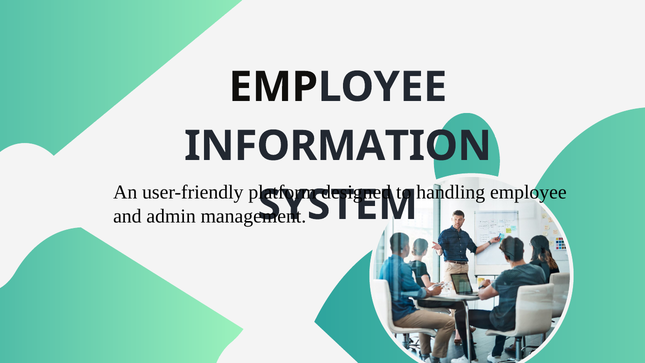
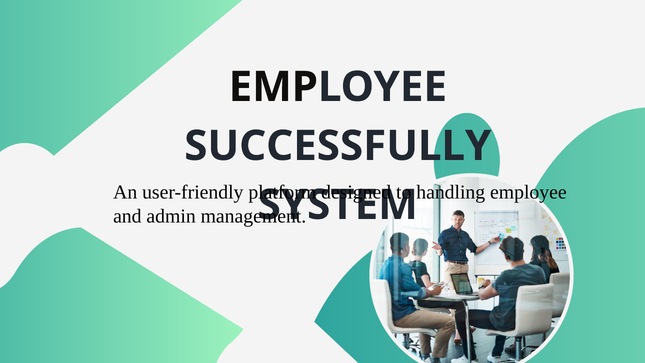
INFORMATION: INFORMATION -> SUCCESSFULLY (338, 146)
